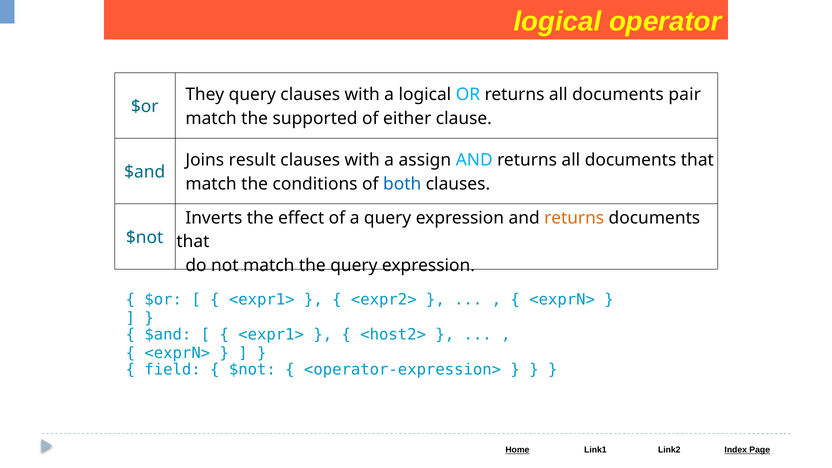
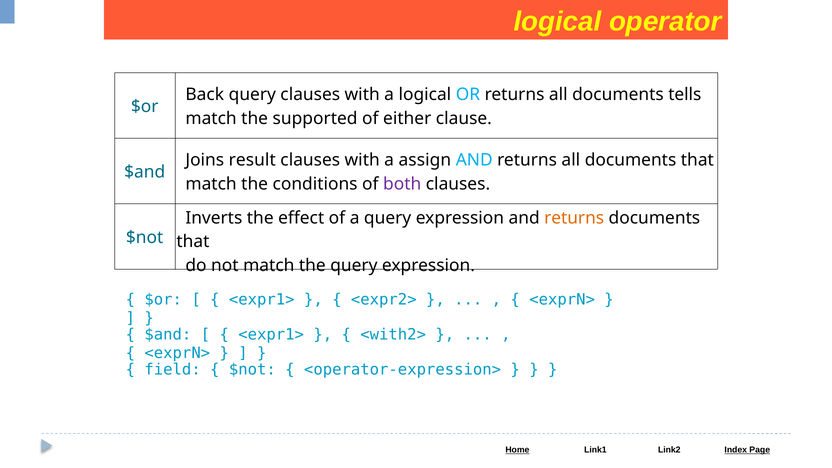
They: They -> Back (205, 95)
pair: pair -> tells (685, 95)
both colour: blue -> purple (402, 184)
<host2>: <host2> -> <with2> (393, 334)
